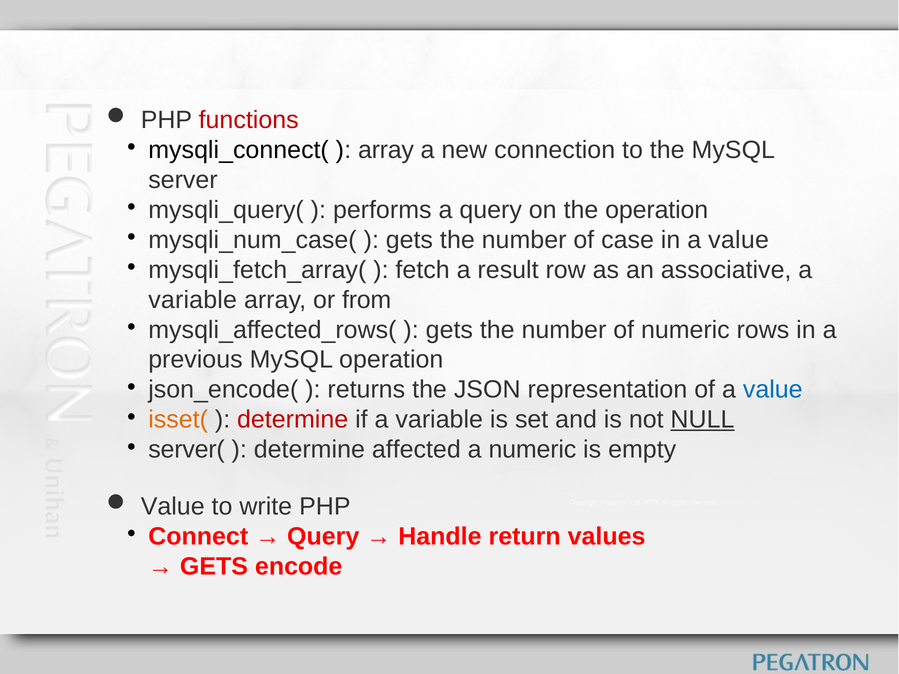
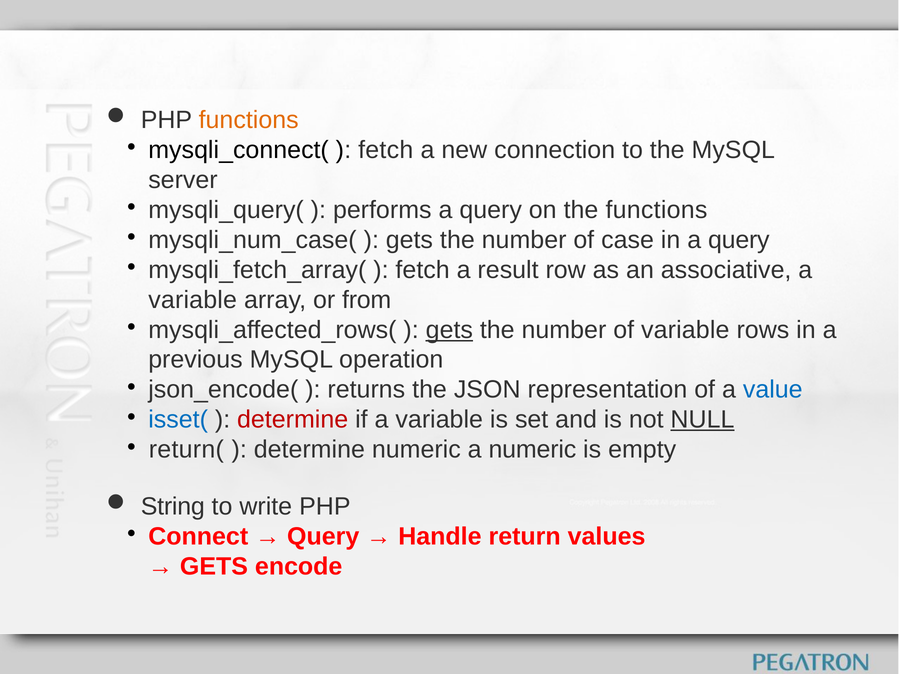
functions colour: red -> orange (249, 120)
array: array -> fetch (386, 150)
the operation: operation -> functions (657, 210)
in a value: value -> query (739, 240)
gets underline: none -> present (449, 330)
of numeric: numeric -> variable (685, 330)
isset( colour: orange -> blue (178, 420)
server(: server( -> return( (186, 450)
determine affected: affected -> numeric (416, 450)
Value: Value -> String (173, 507)
